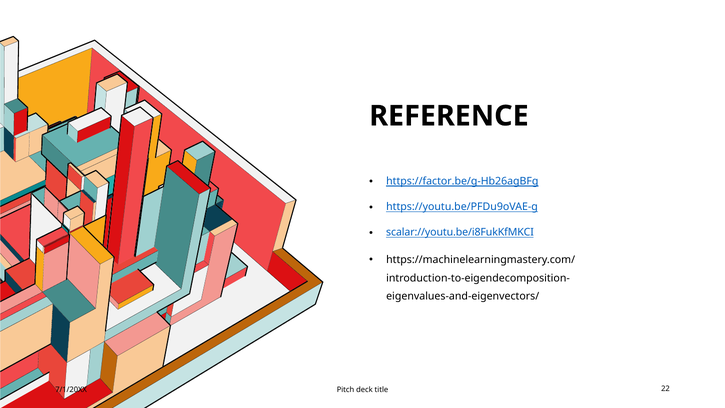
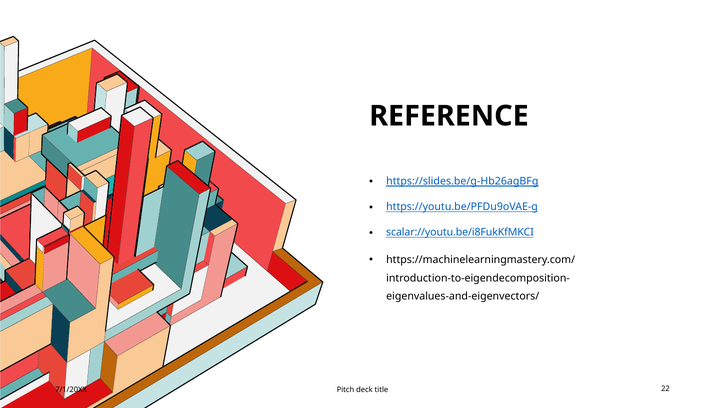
https://factor.be/g-Hb26agBFg: https://factor.be/g-Hb26agBFg -> https://slides.be/g-Hb26agBFg (462, 181)
